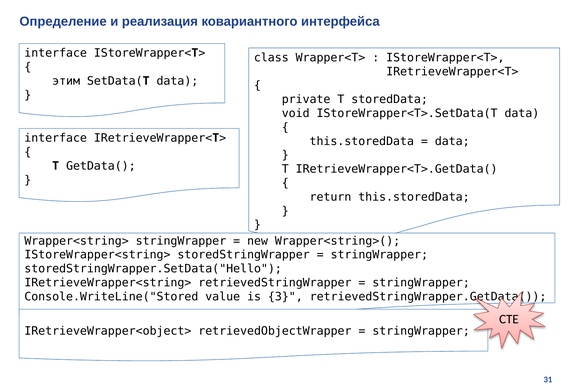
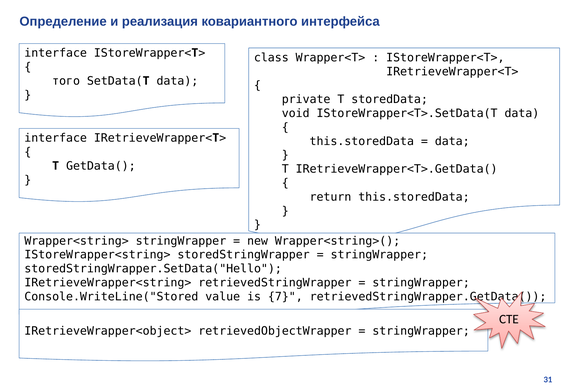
этим: этим -> того (66, 81)
3: 3 -> 7 (285, 296)
